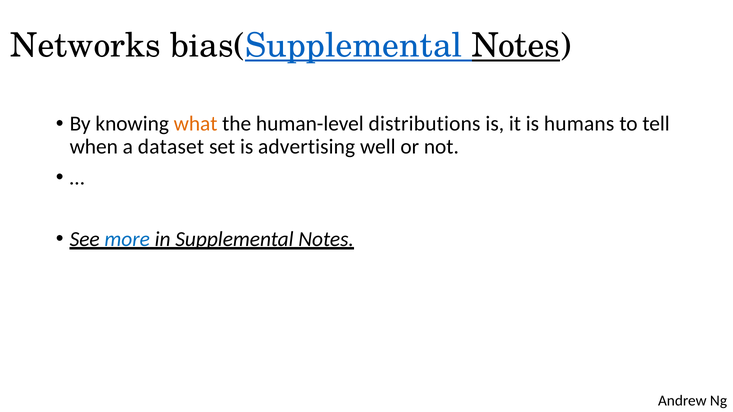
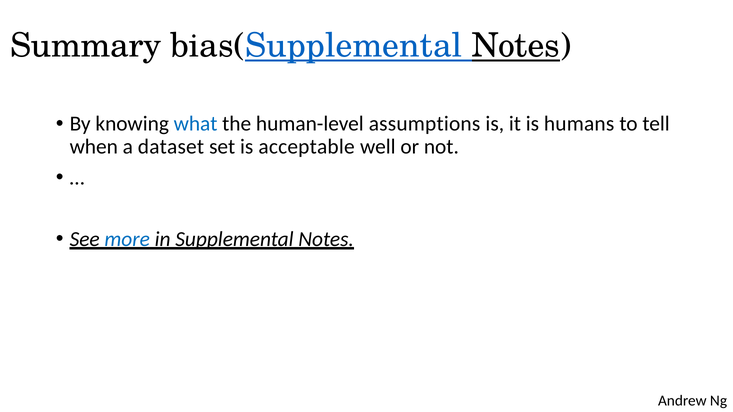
Networks: Networks -> Summary (86, 46)
what colour: orange -> blue (196, 124)
distributions: distributions -> assumptions (425, 124)
advertising: advertising -> acceptable (307, 147)
